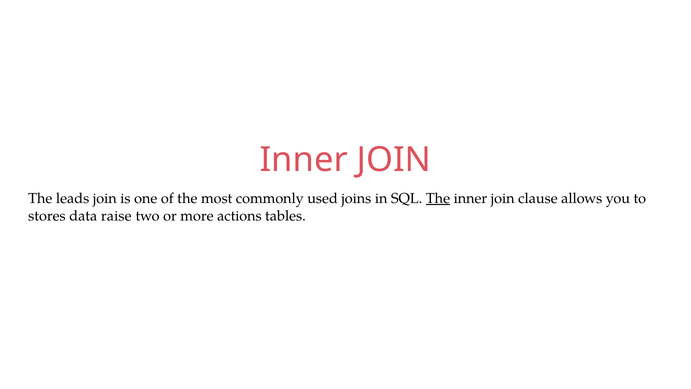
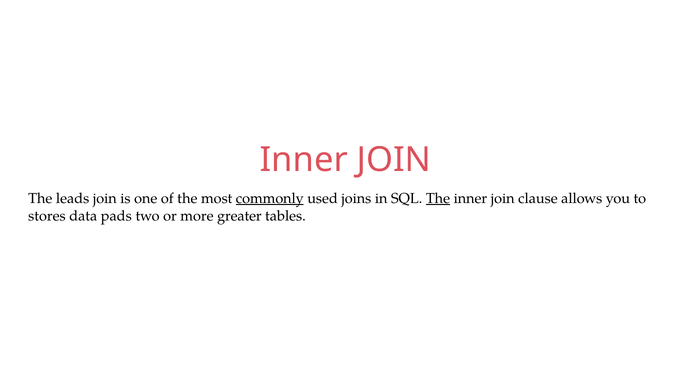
commonly underline: none -> present (270, 198)
raise: raise -> pads (116, 216)
actions: actions -> greater (239, 216)
